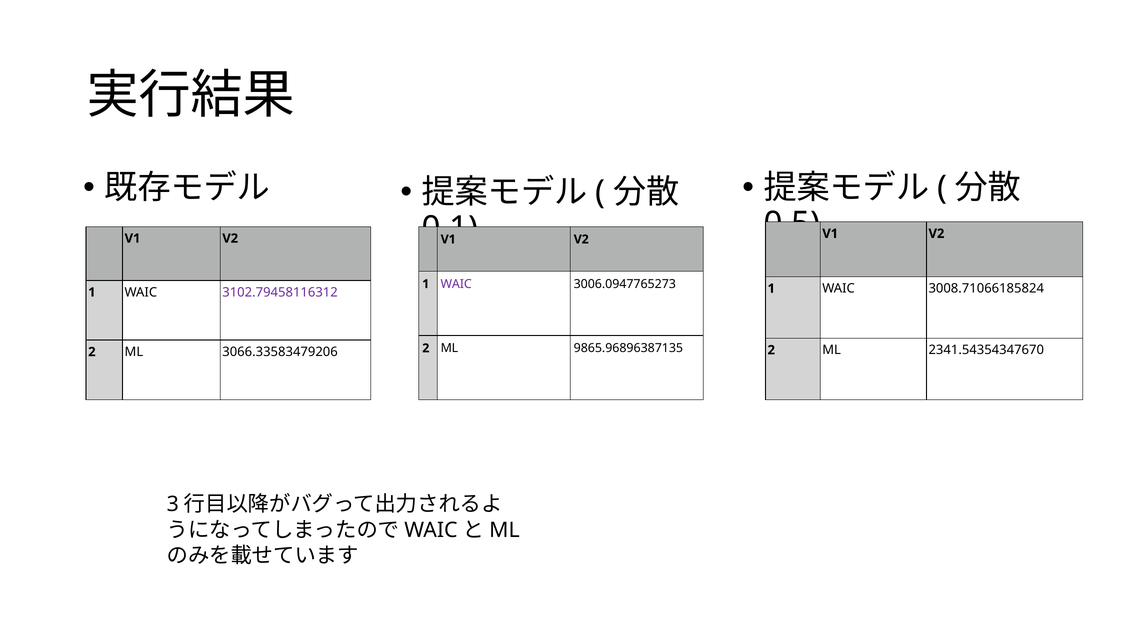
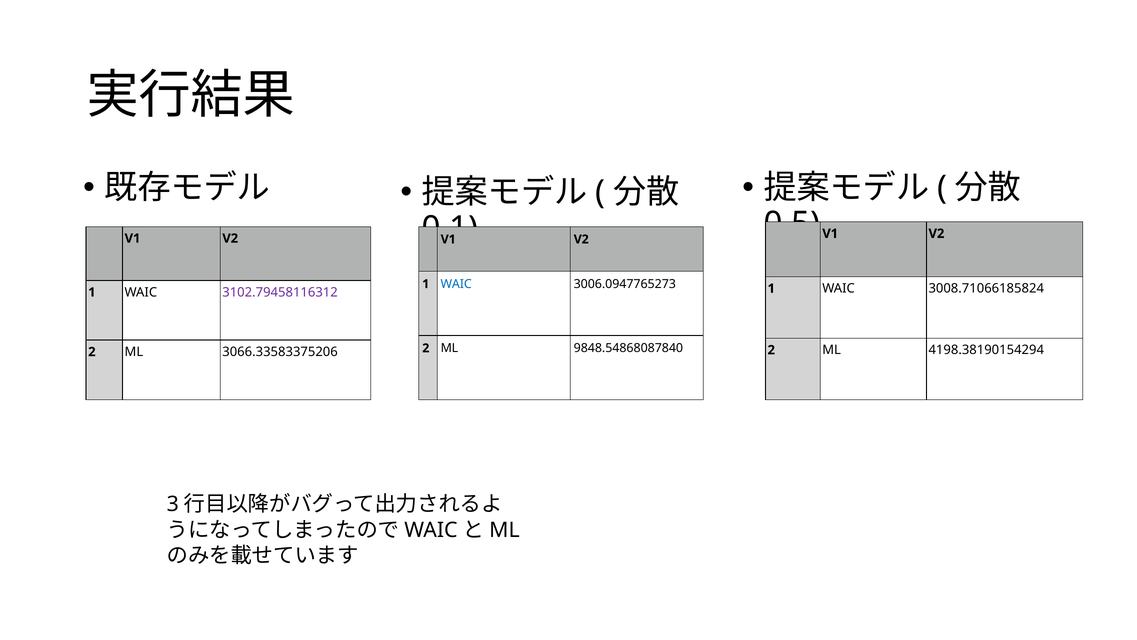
WAIC colour: purple -> blue (456, 284)
9865.96896387135: 9865.96896387135 -> 9848.54868087840 (628, 348)
2341.54354347670: 2341.54354347670 -> 4198.38190154294 (986, 350)
3066.33583479206: 3066.33583479206 -> 3066.33583375206 (280, 352)
